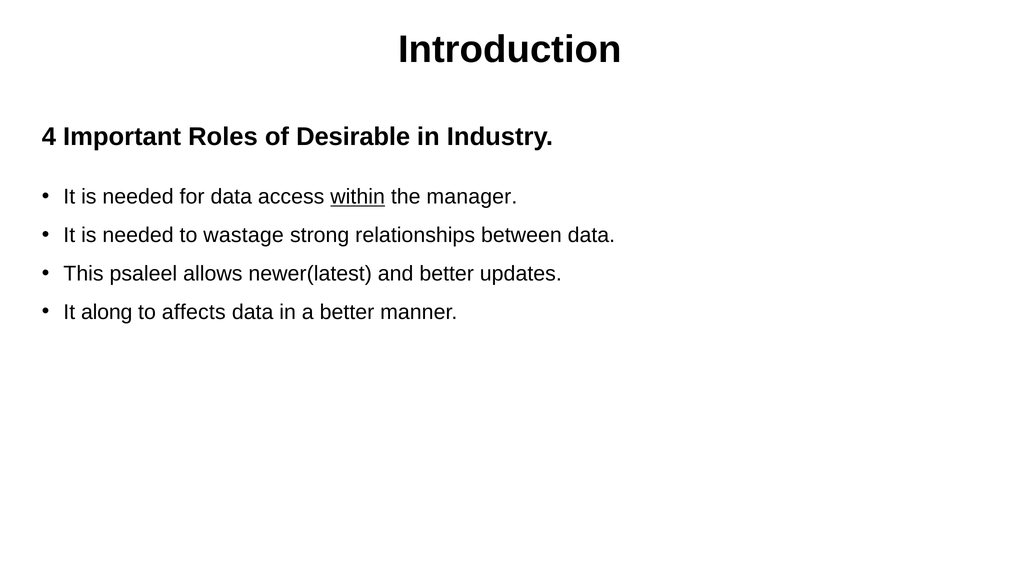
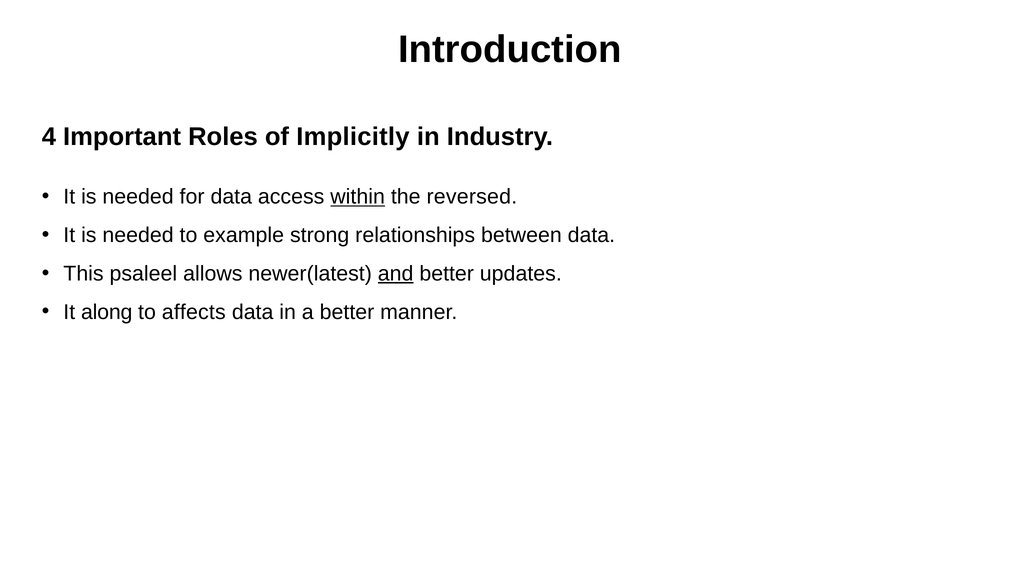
Desirable: Desirable -> Implicitly (353, 137)
manager: manager -> reversed (472, 197)
wastage: wastage -> example (244, 235)
and underline: none -> present (396, 274)
